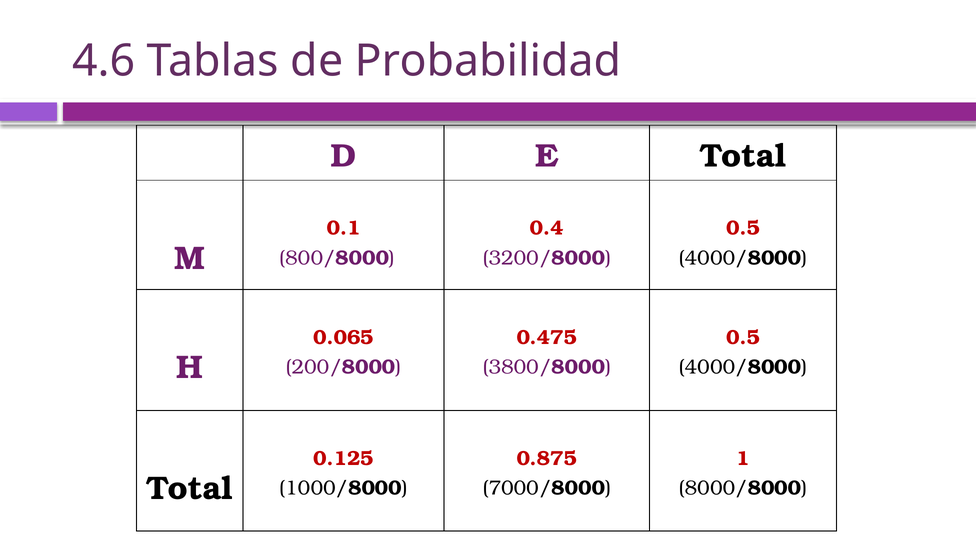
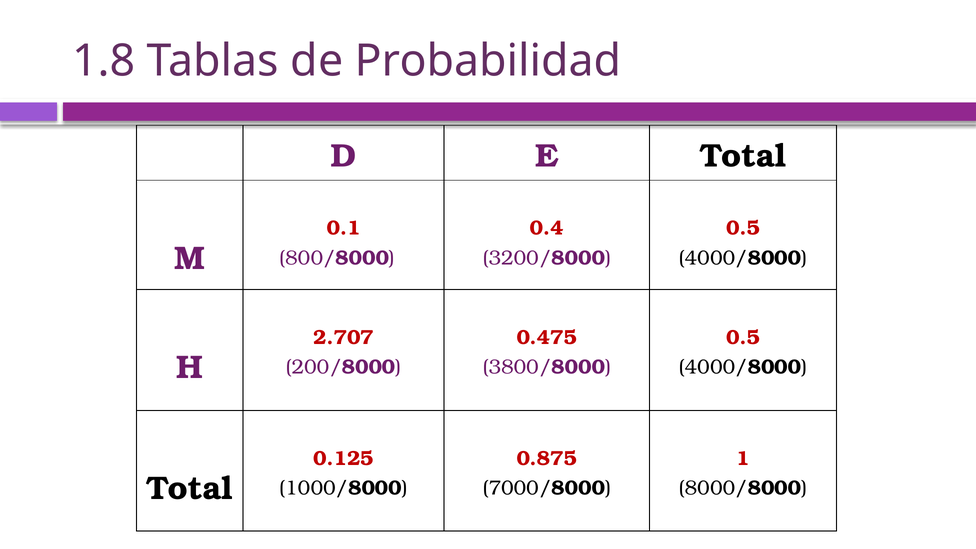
4.6: 4.6 -> 1.8 (104, 61)
0.065: 0.065 -> 2.707 (344, 337)
